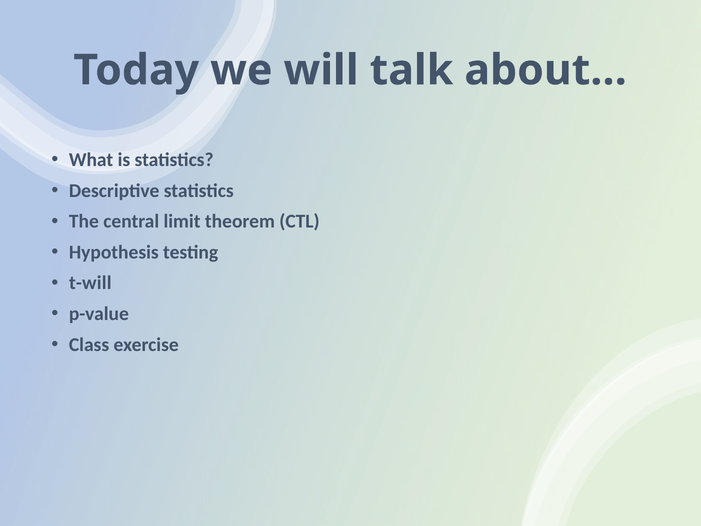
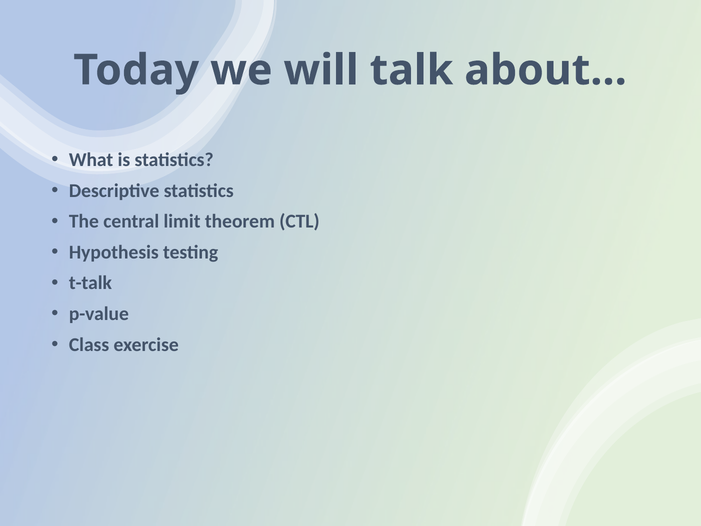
t-will: t-will -> t-talk (90, 283)
